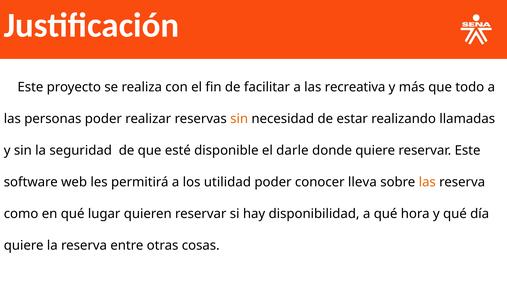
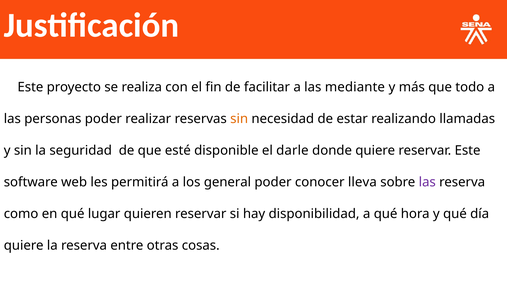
recreativa: recreativa -> mediante (355, 87)
utilidad: utilidad -> general (227, 182)
las colour: orange -> purple (427, 182)
